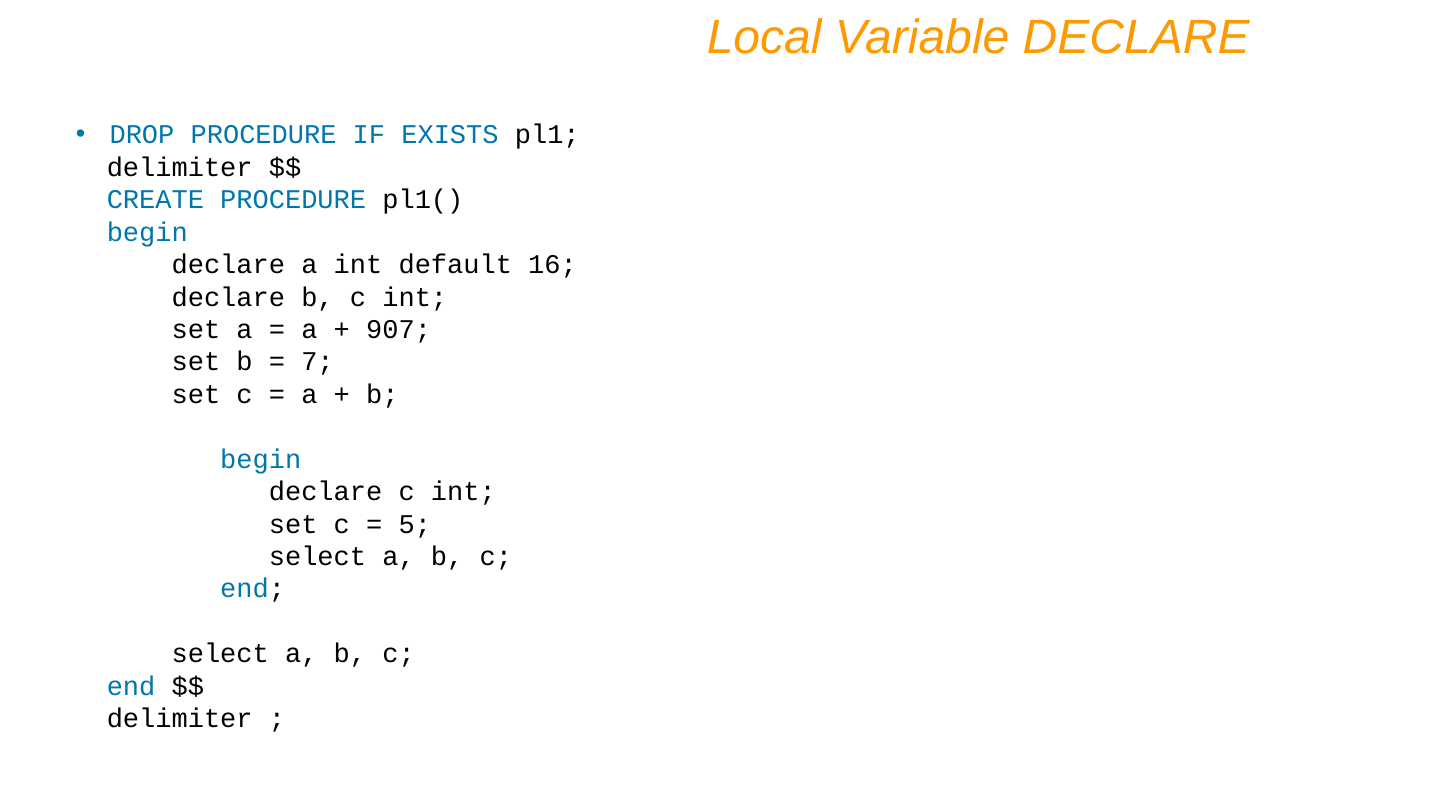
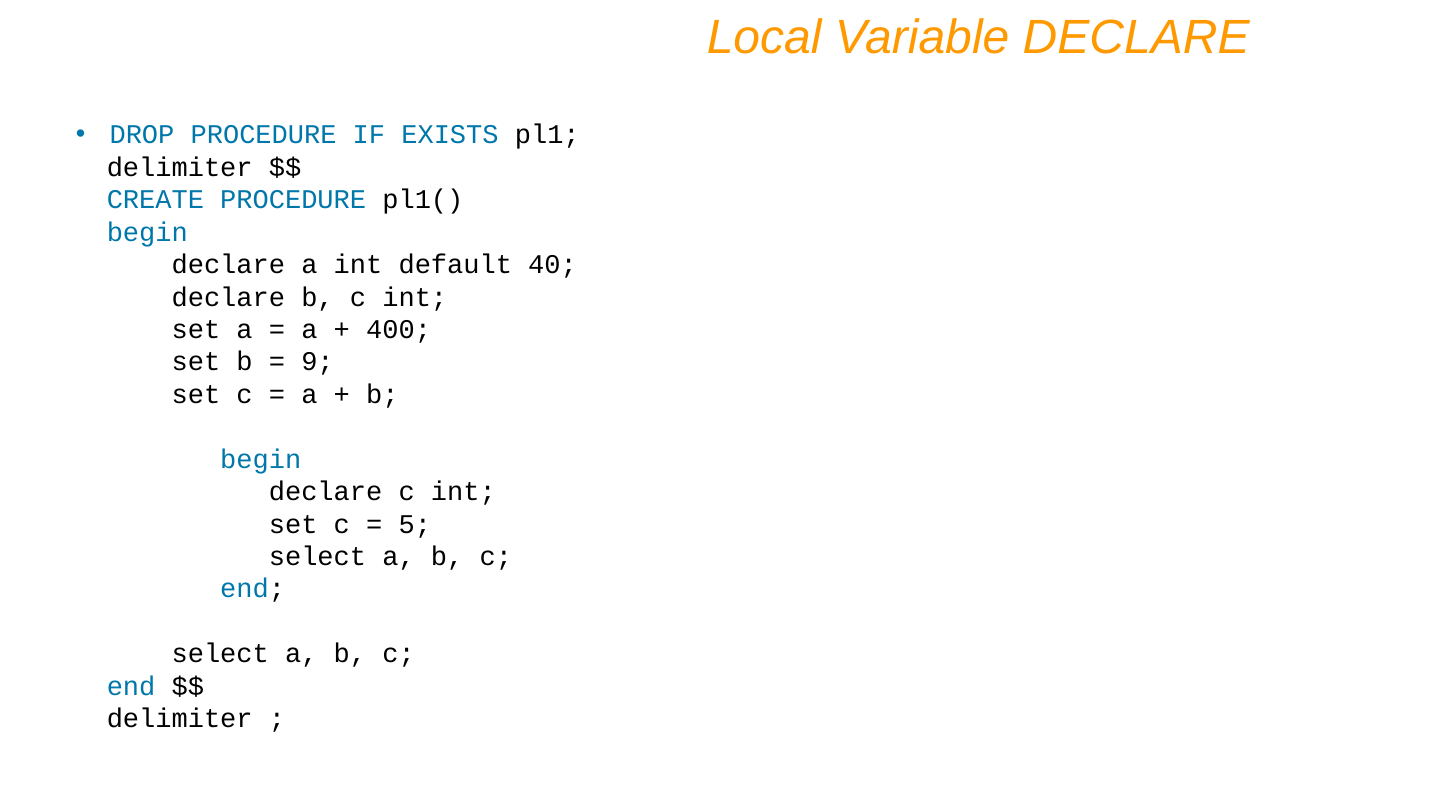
16: 16 -> 40 (553, 265)
907: 907 -> 400 (399, 329)
7: 7 -> 9 (317, 362)
